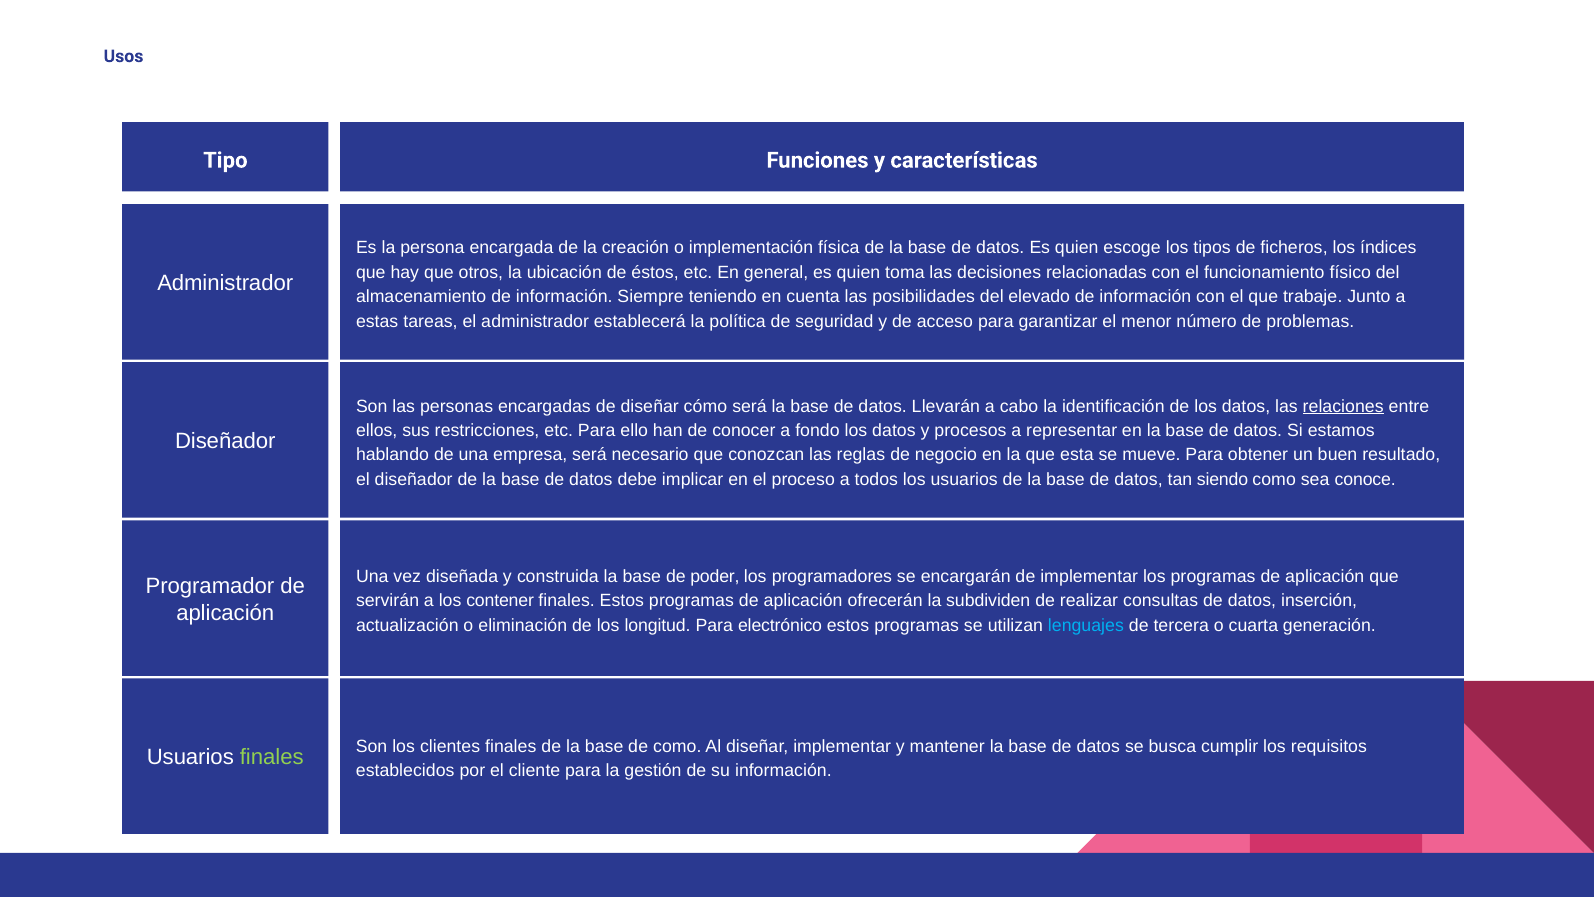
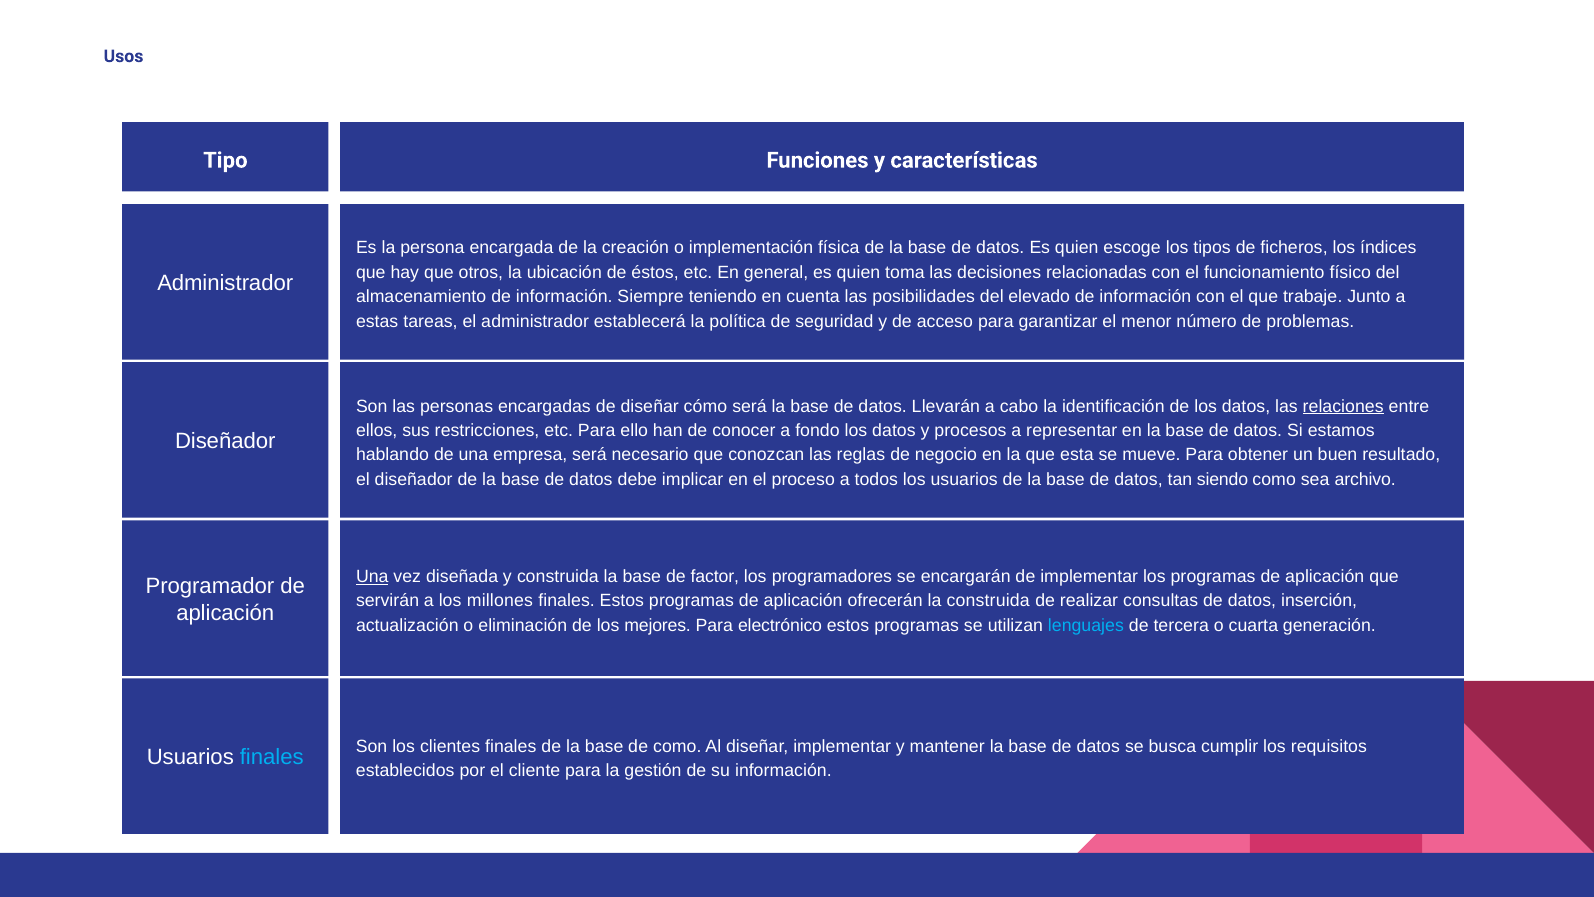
conoce: conoce -> archivo (1365, 479)
Una underline: none -> present (372, 576)
poder: poder -> factor (715, 576)
contener: contener -> millones (500, 601)
la subdividen: subdividen -> construida (988, 601)
longitud: longitud -> mejores (658, 625)
finales colour: light green -> light blue (272, 757)
